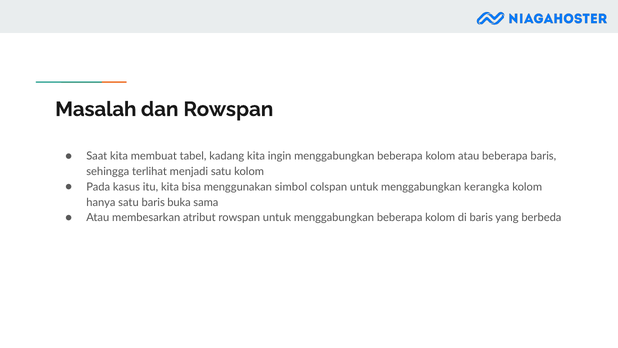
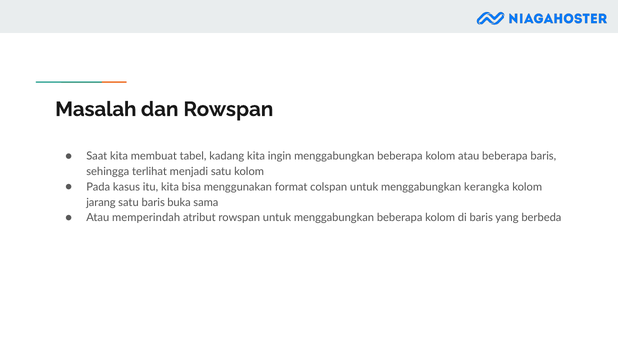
simbol: simbol -> format (291, 187)
hanya: hanya -> jarang (101, 202)
membesarkan: membesarkan -> memperindah (146, 217)
